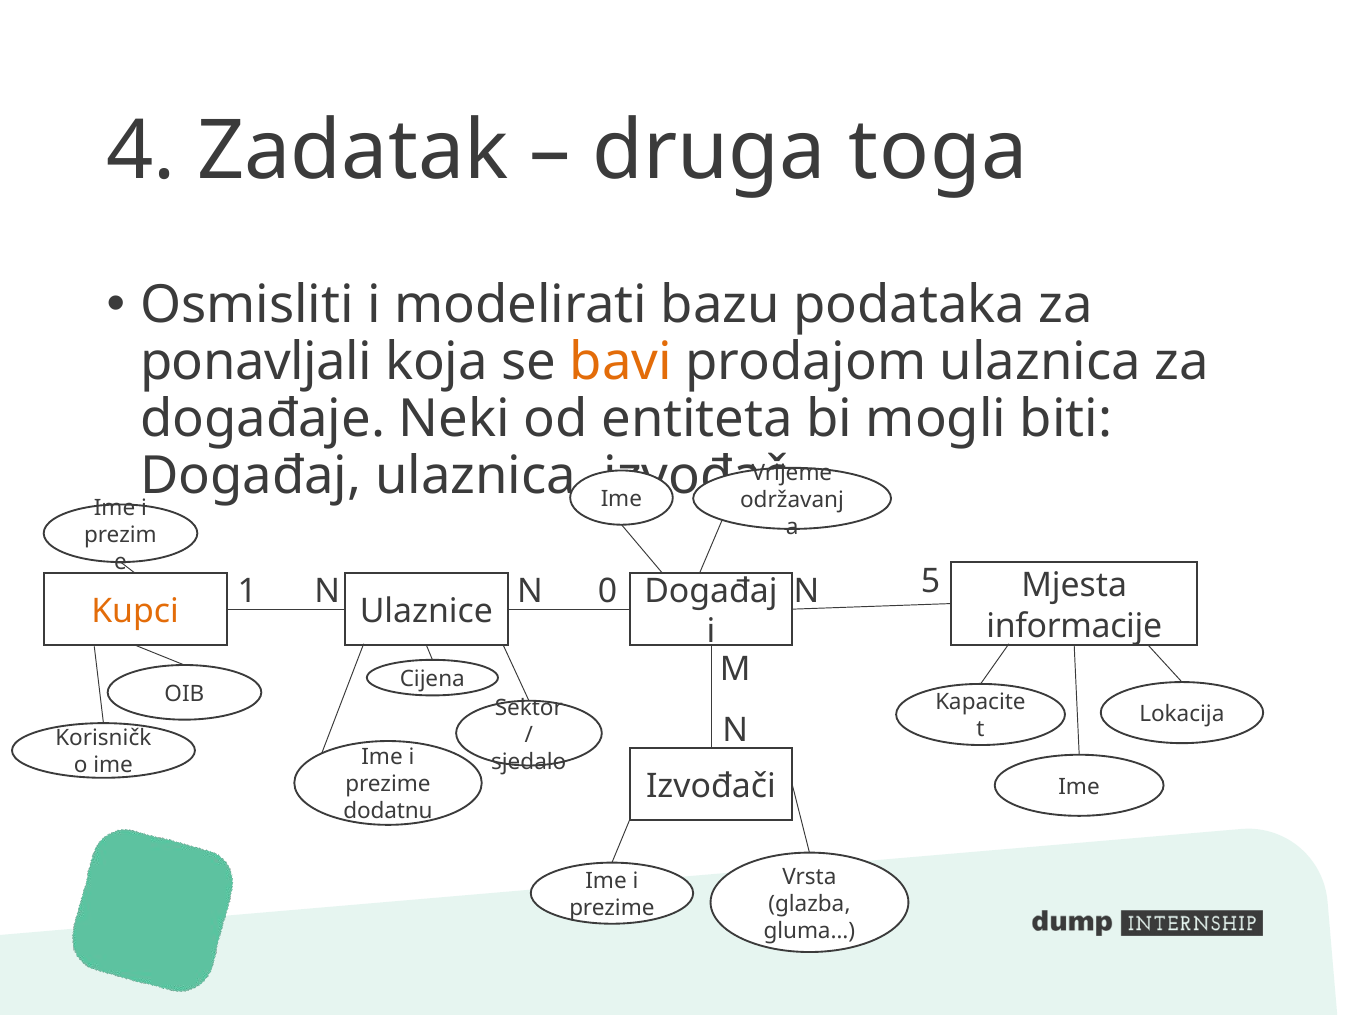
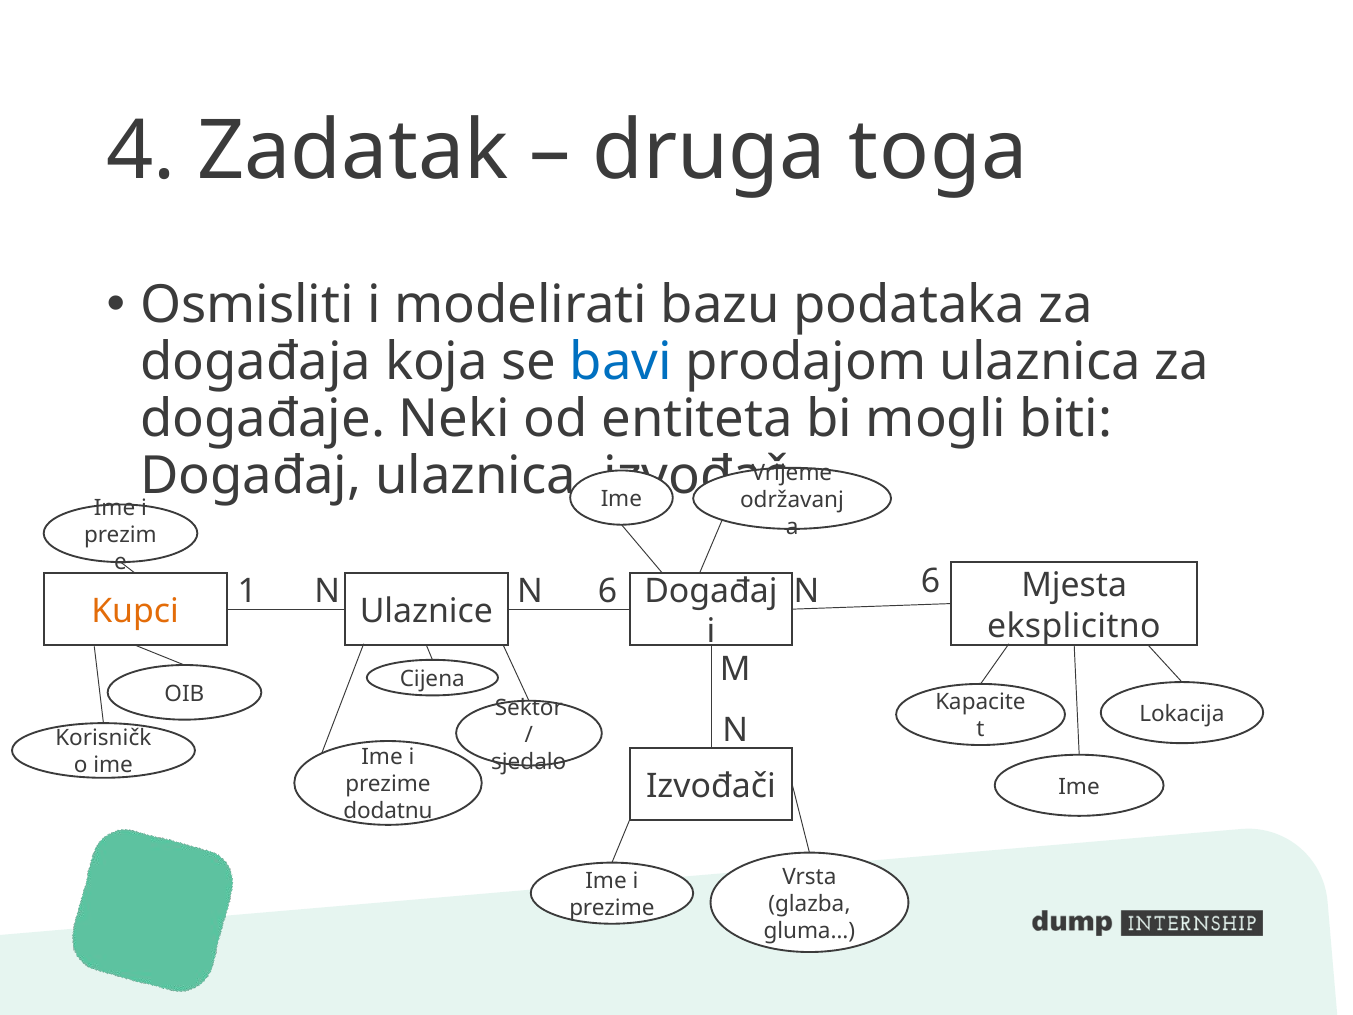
ponavljali: ponavljali -> događaja (256, 362)
bavi colour: orange -> blue (621, 362)
1 0: 0 -> 6 (608, 591)
N 5: 5 -> 6 (931, 581)
informacije: informacije -> eksplicitno (1074, 626)
